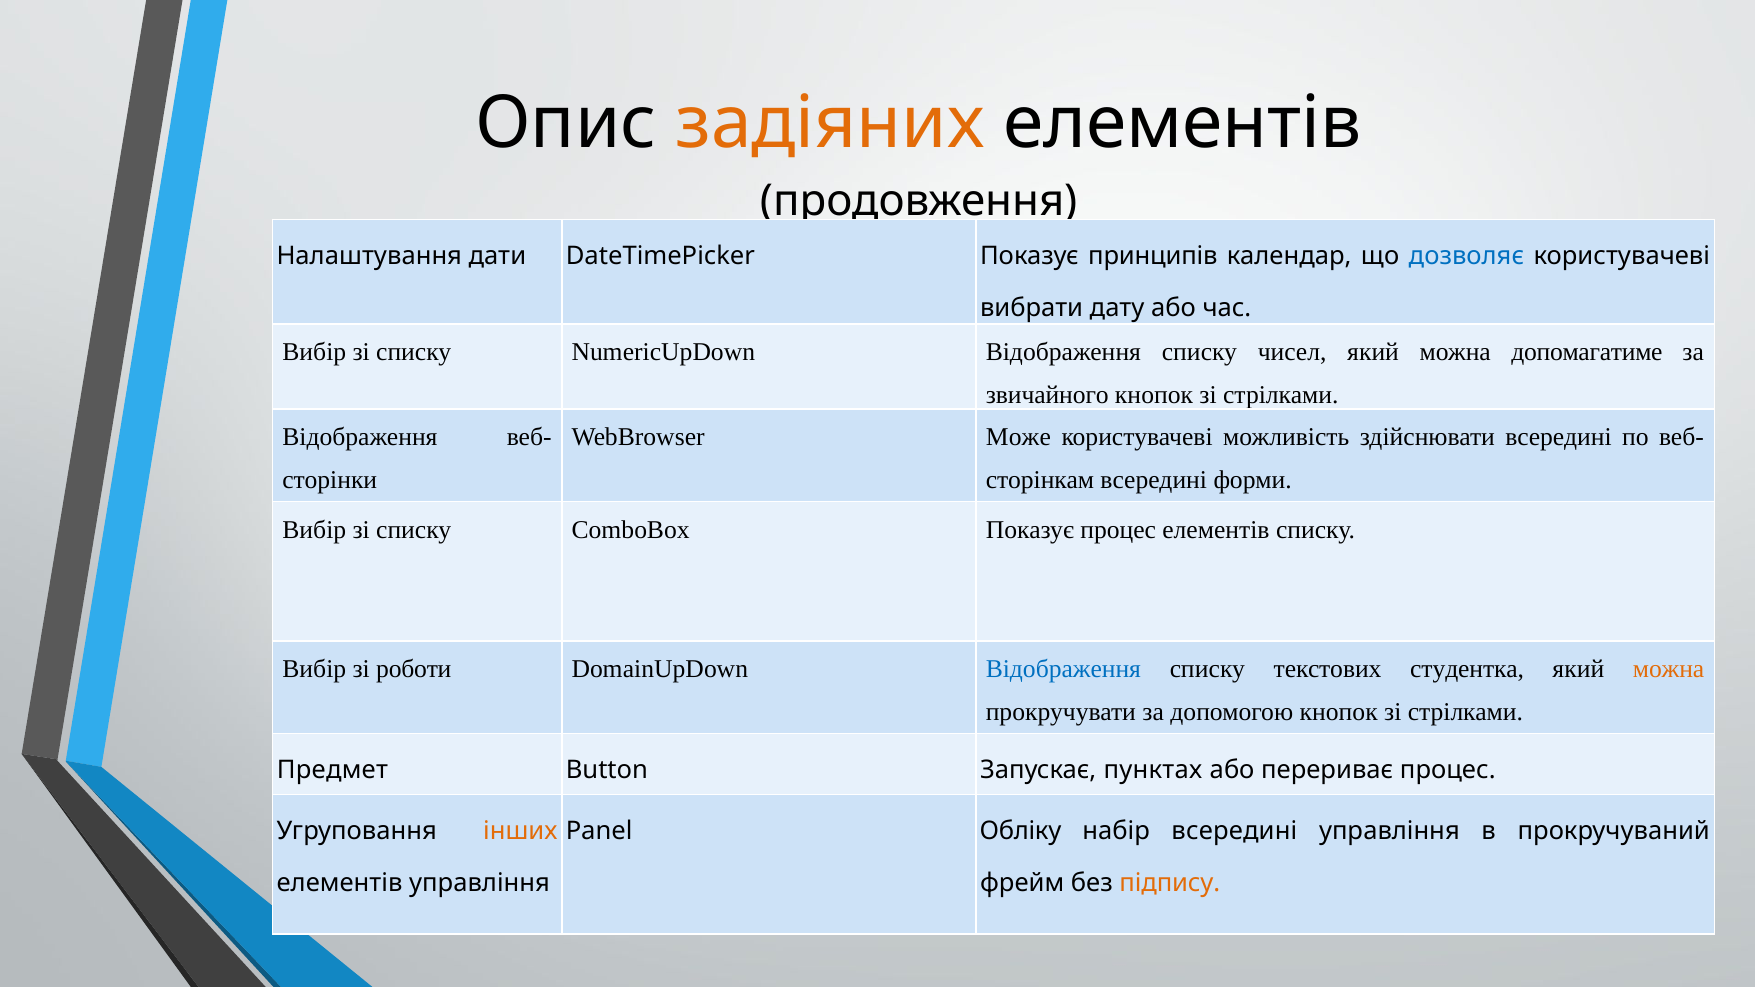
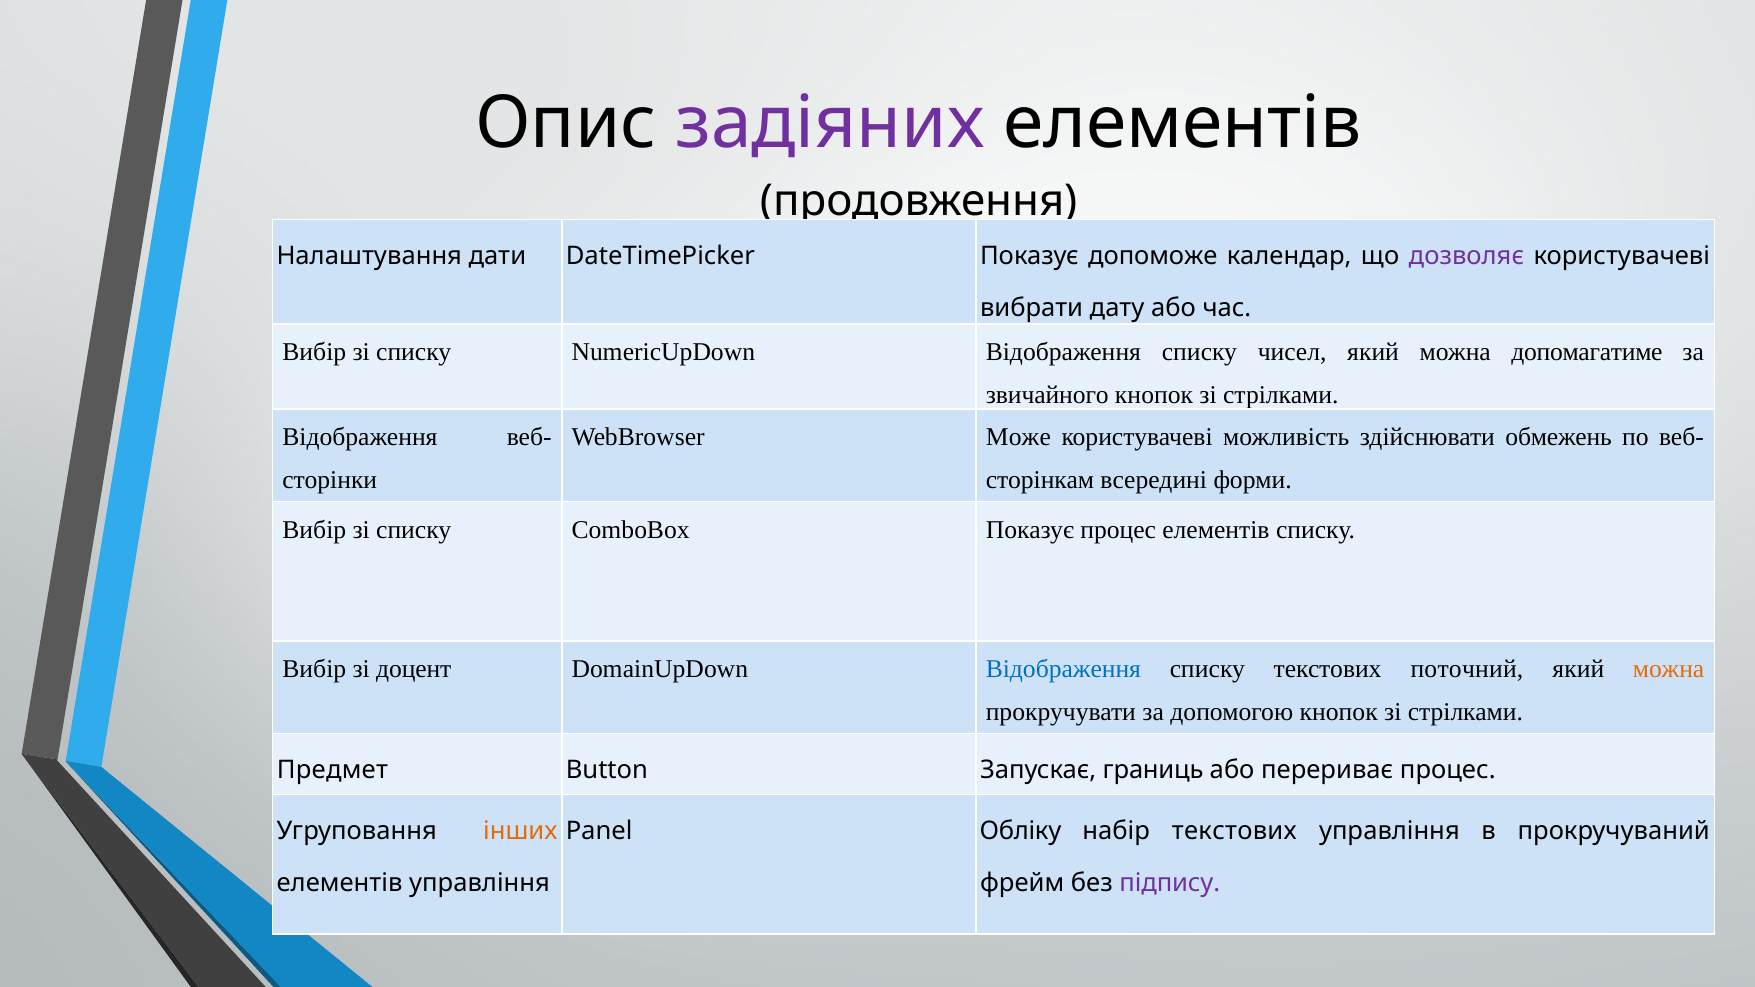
задіяних colour: orange -> purple (830, 123)
принципів: принципів -> допоможе (1153, 256)
дозволяє colour: blue -> purple (1466, 256)
здійснювати всередині: всередині -> обмежень (1559, 437)
роботи: роботи -> доцент (414, 669)
студентка: студентка -> поточний (1467, 669)
пунктах: пунктах -> границь (1153, 770)
набір всередині: всередині -> текстових (1234, 831)
підпису colour: orange -> purple (1170, 883)
